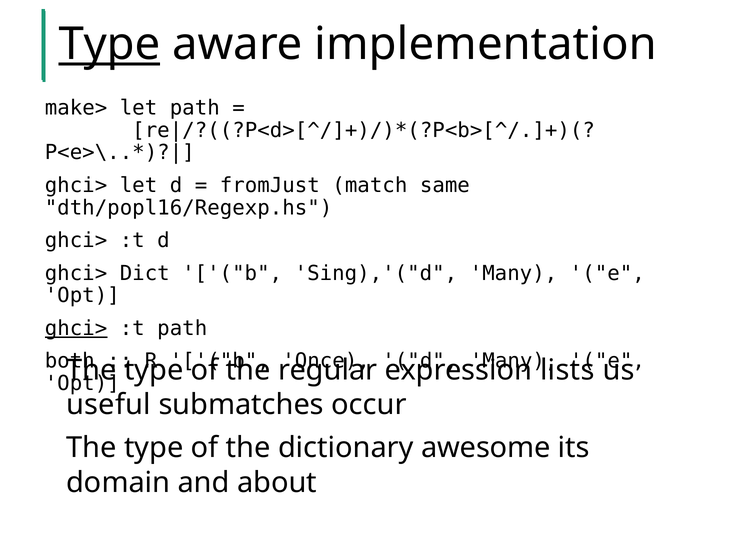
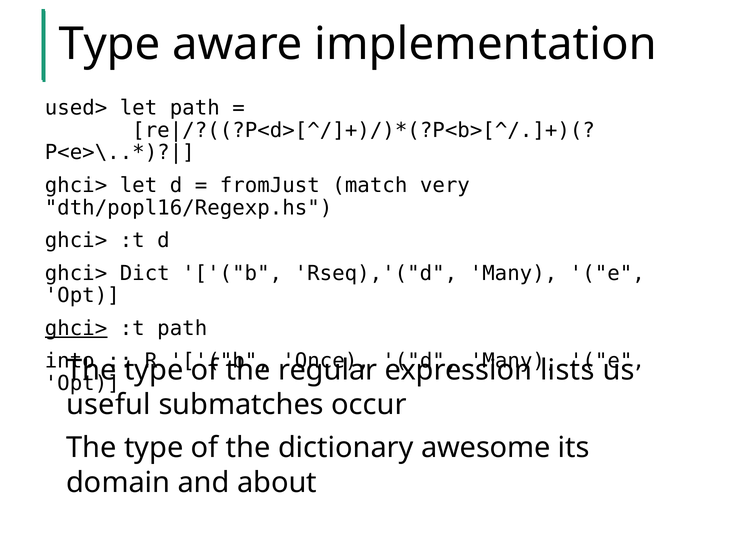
Type underline: present -> none (110, 44)
make>: make> -> used> (76, 108)
same: same -> very (445, 185)
Sing),'("d: Sing),'("d -> Rseq),'("d (376, 273)
both: both -> into (70, 361)
